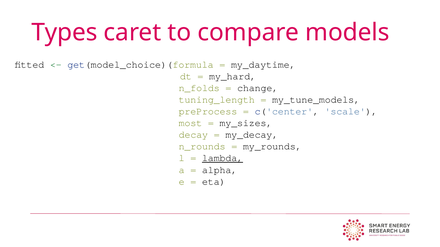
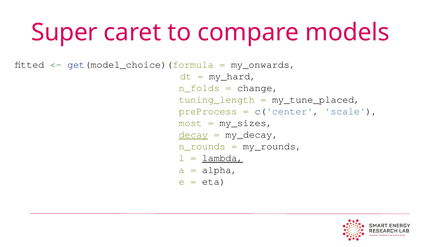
Types: Types -> Super (64, 32)
my_daytime: my_daytime -> my_onwards (263, 65)
my_tune_models: my_tune_models -> my_tune_placed (316, 100)
decay underline: none -> present (193, 135)
